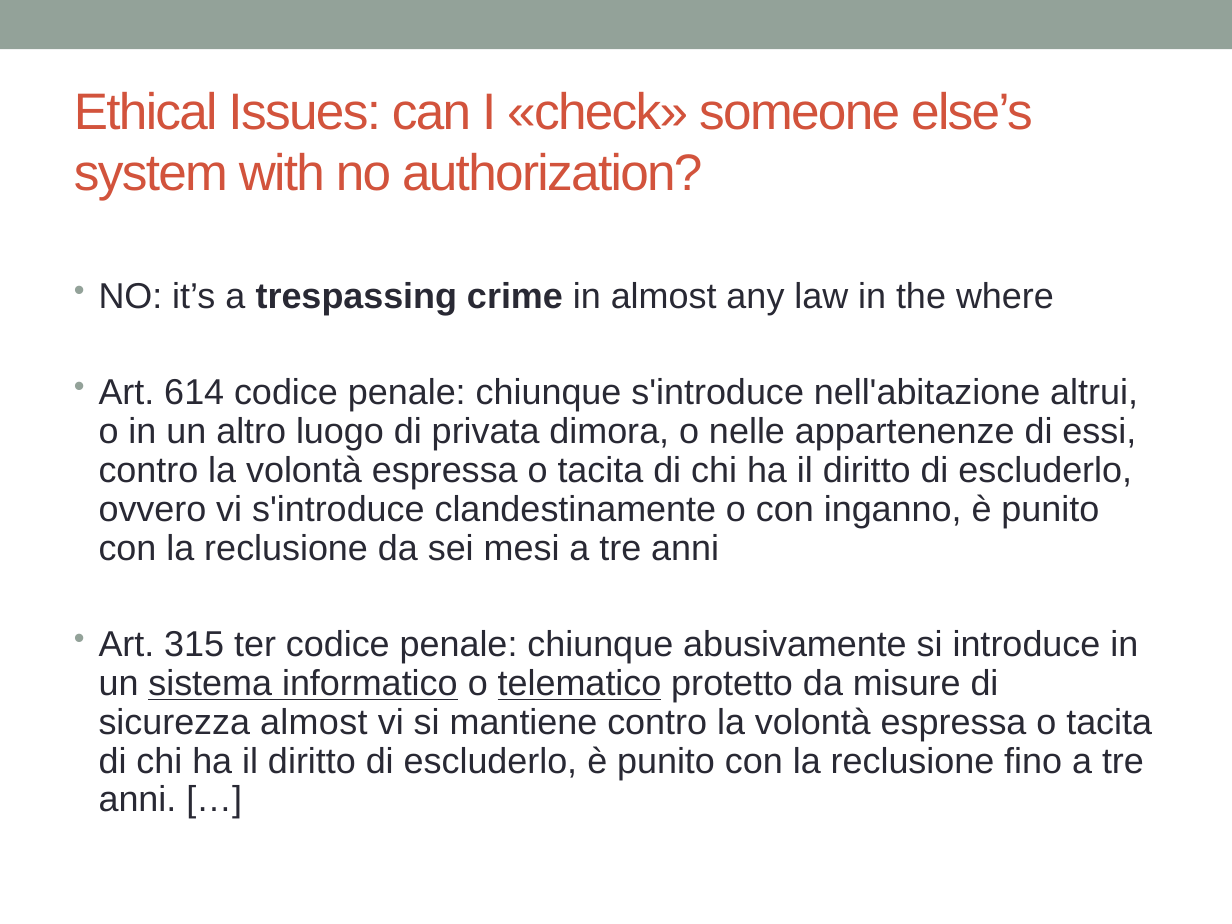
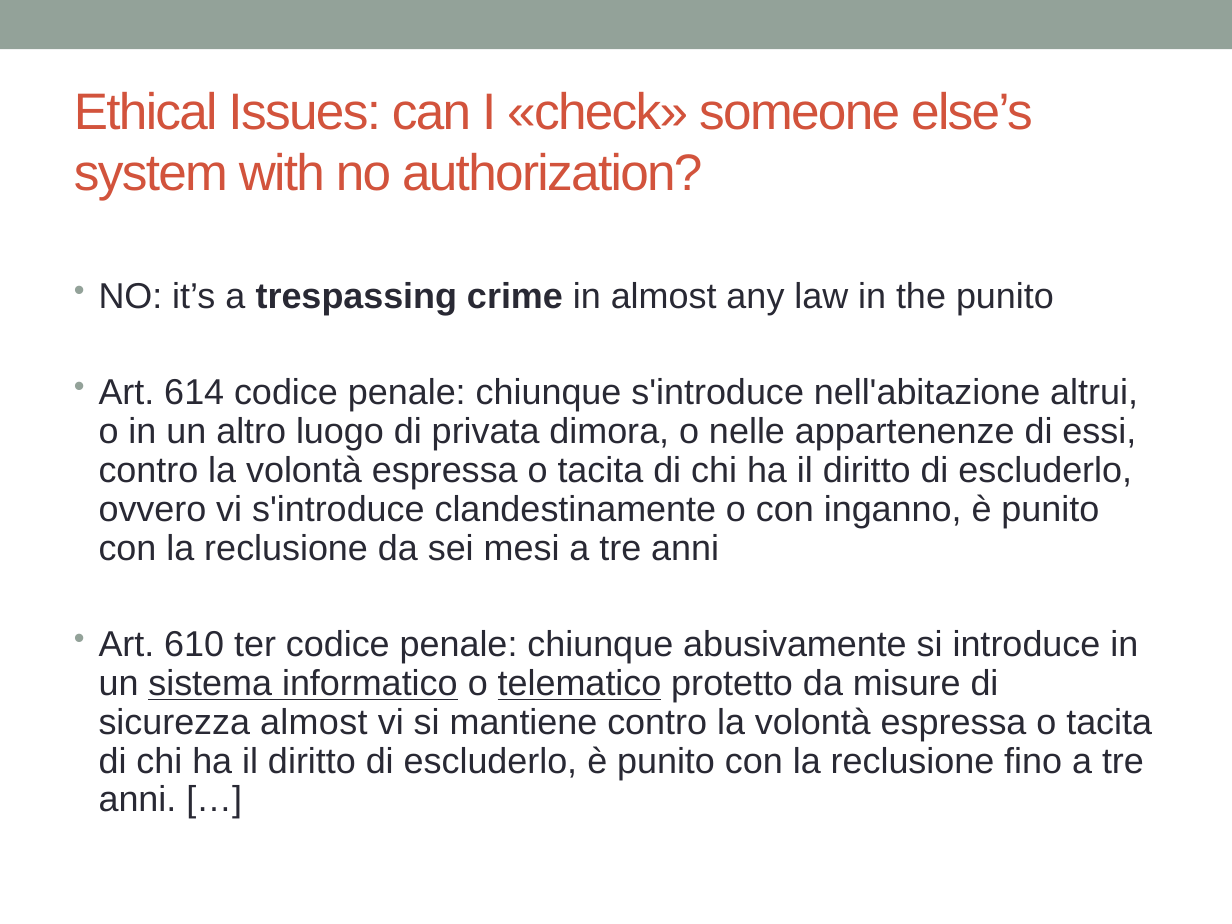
the where: where -> punito (1005, 296)
315: 315 -> 610 (194, 645)
